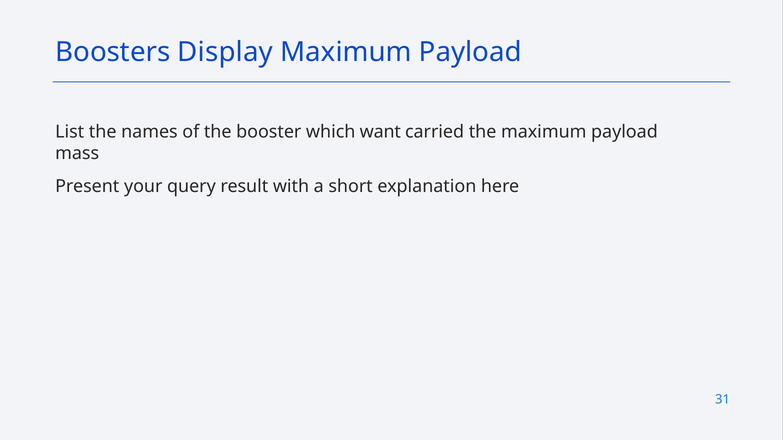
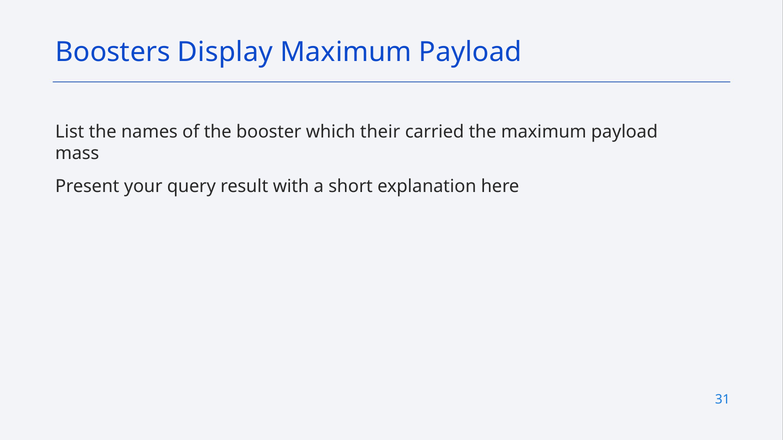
want: want -> their (380, 132)
